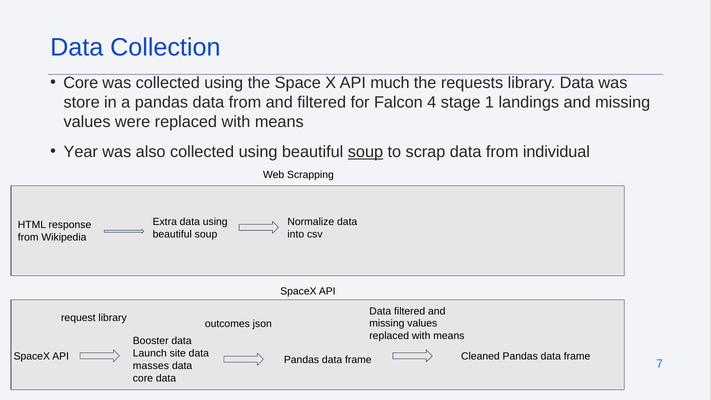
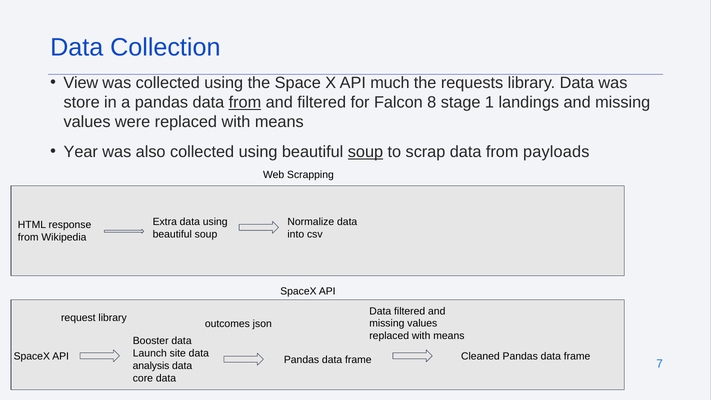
Core: Core -> View (81, 83)
from underline: none -> present (245, 102)
4: 4 -> 8 (432, 102)
individual: individual -> payloads (556, 152)
masses: masses -> analysis (151, 366)
